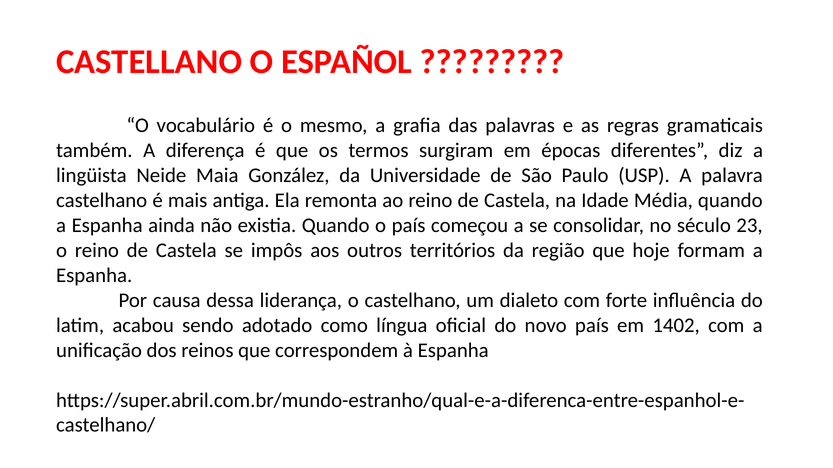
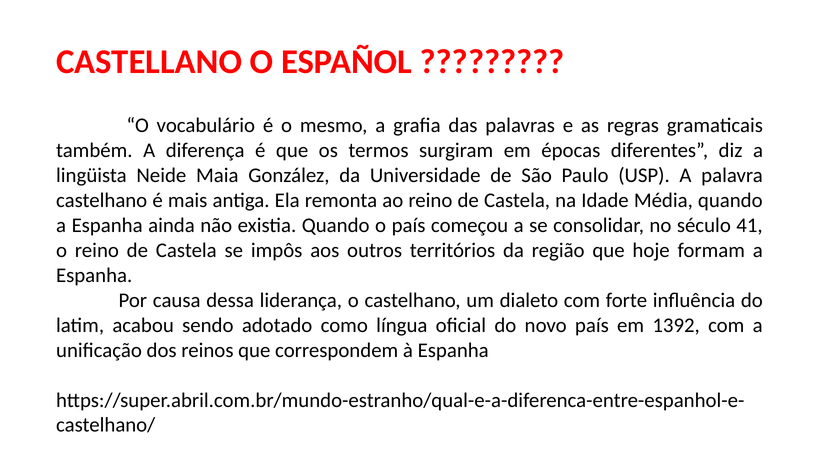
23: 23 -> 41 (750, 226)
1402: 1402 -> 1392 (676, 326)
